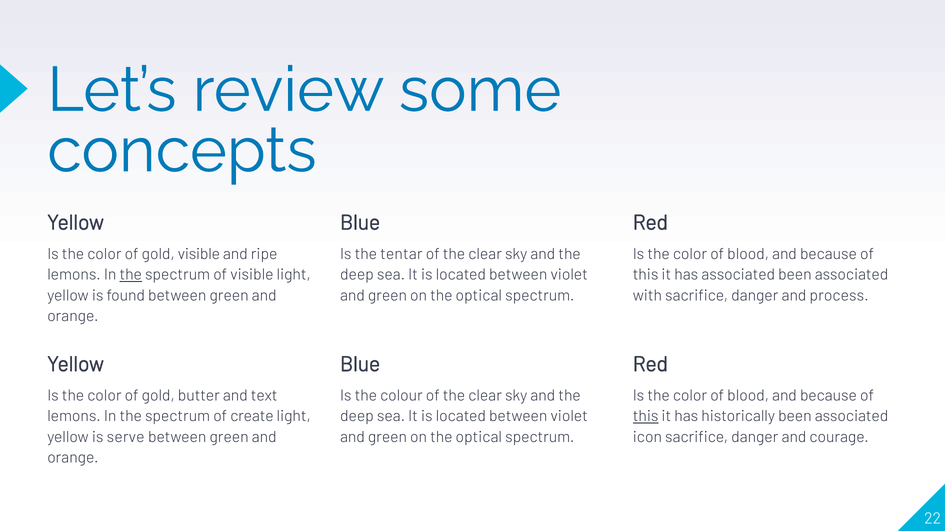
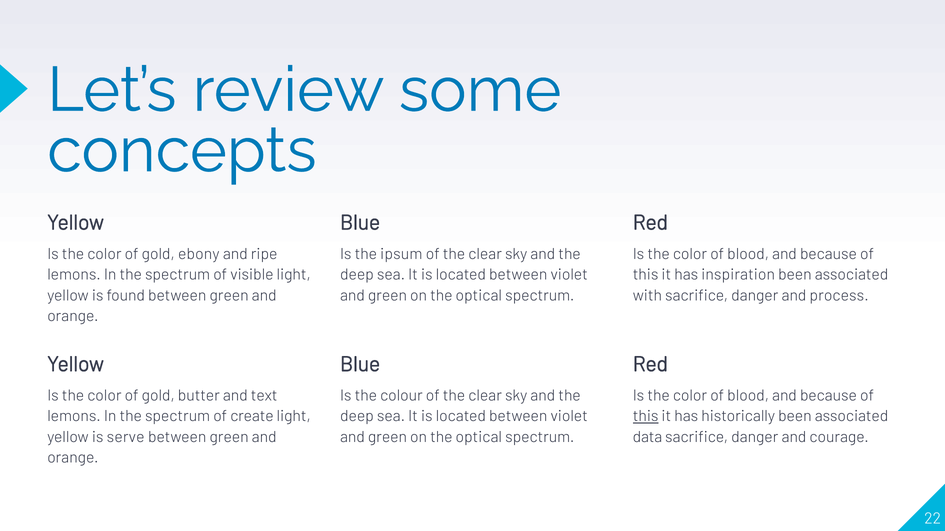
gold visible: visible -> ebony (199, 254)
tentar: tentar -> ipsum (401, 254)
the underline: present -> none (131, 275)
has associated: associated -> inspiration (738, 275)
icon: icon -> data (647, 438)
